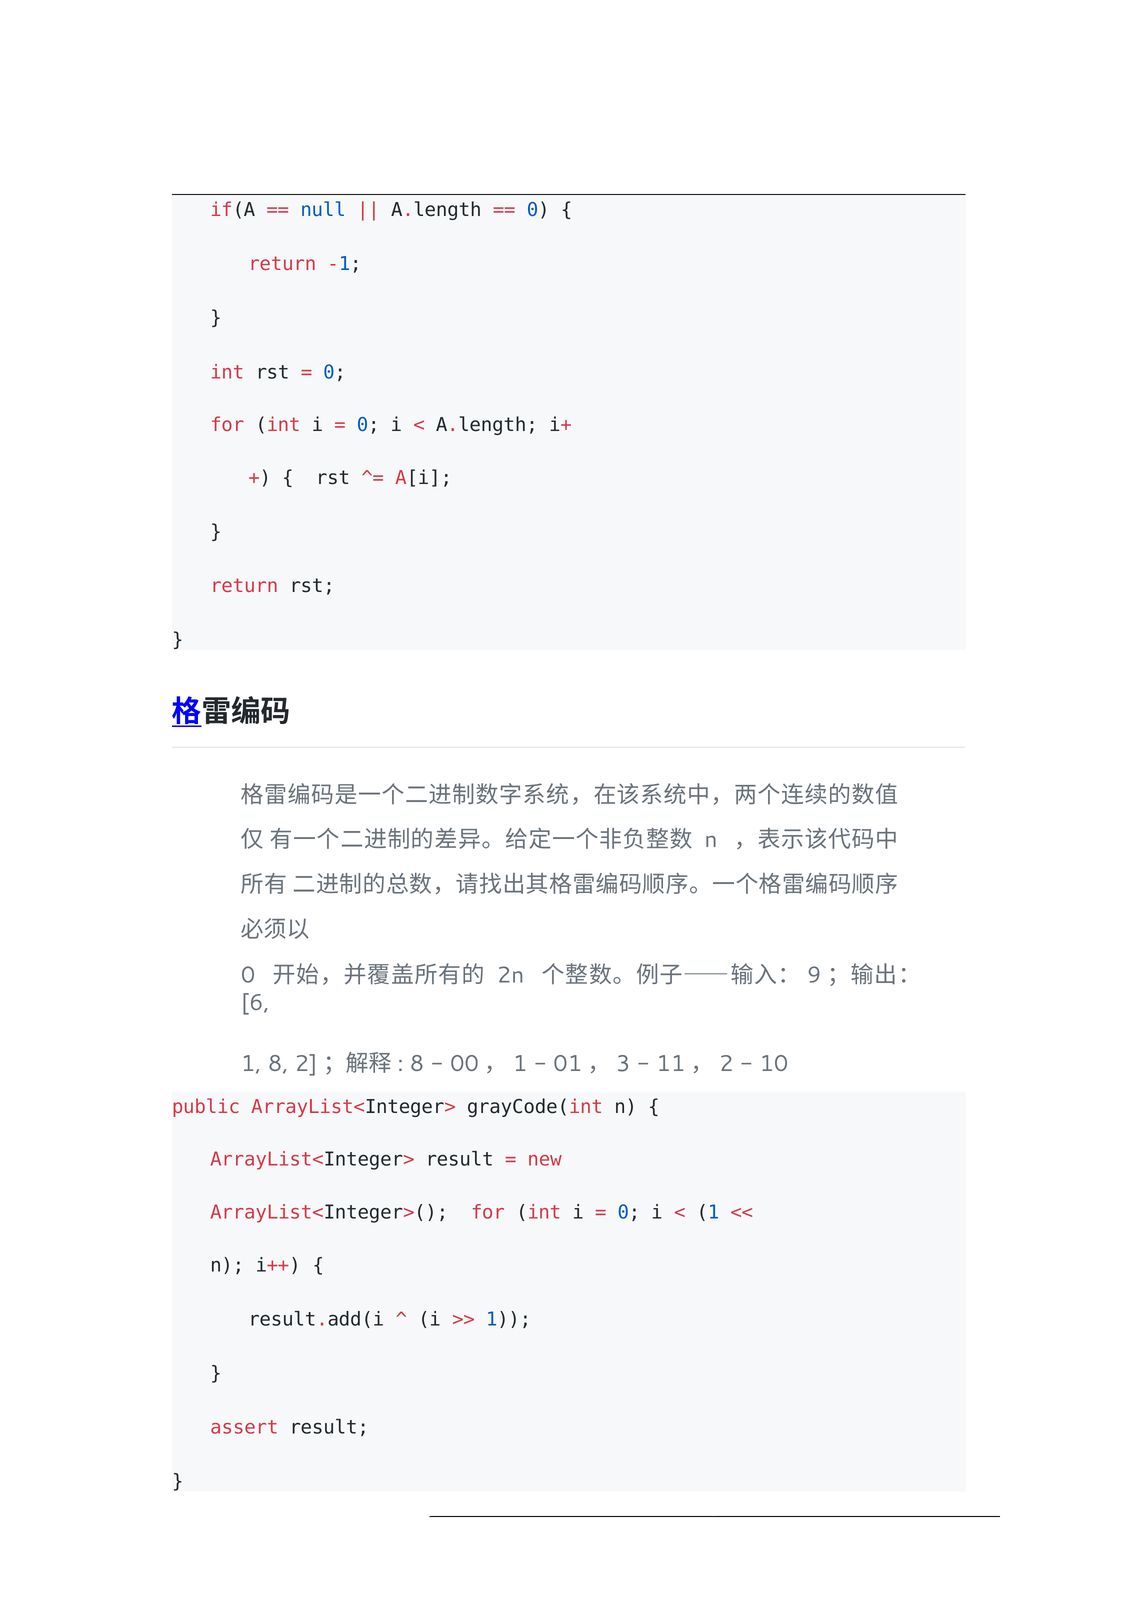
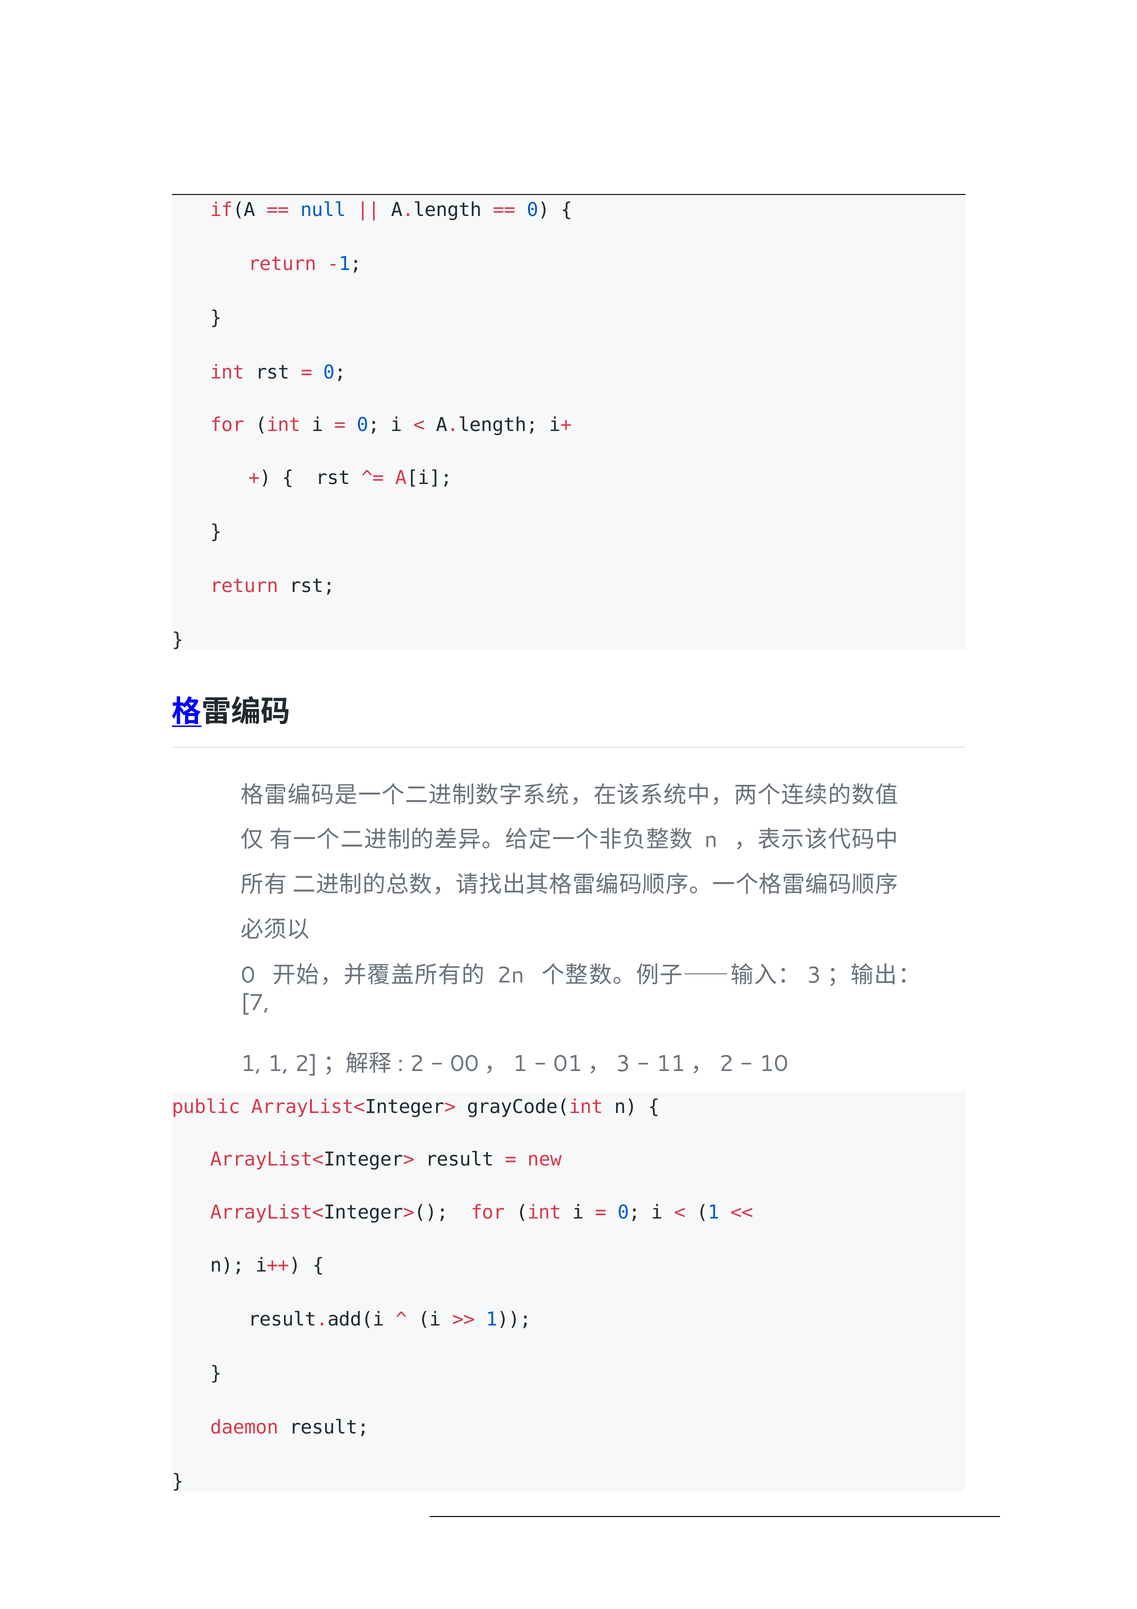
9: 9 -> 3 (814, 975)
6: 6 -> 7 (255, 1003)
1 8: 8 -> 1 (278, 1064)
8: 8 -> 2 (417, 1064)
assert: assert -> daemon (244, 1427)
